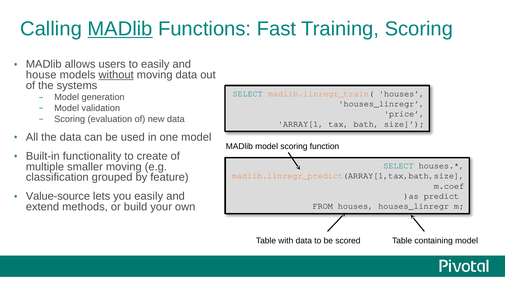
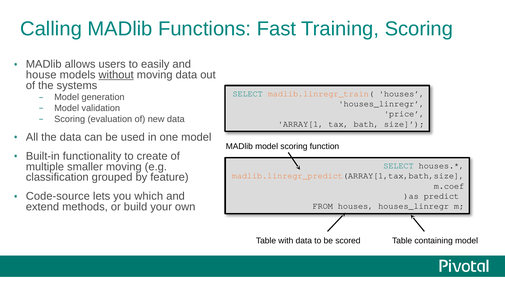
MADlib underline: present -> none (120, 29)
Value-source: Value-source -> Code-source (58, 196)
you easily: easily -> which (149, 196)
